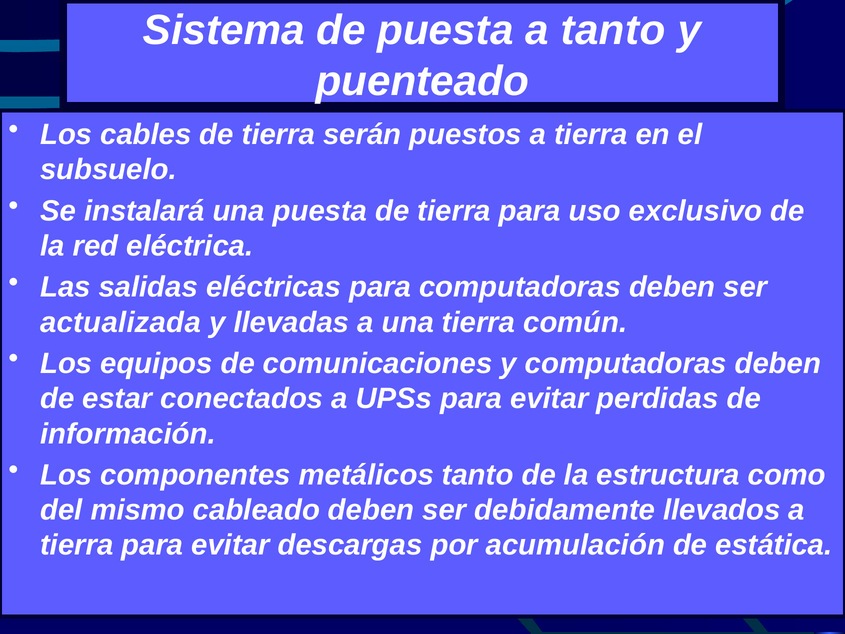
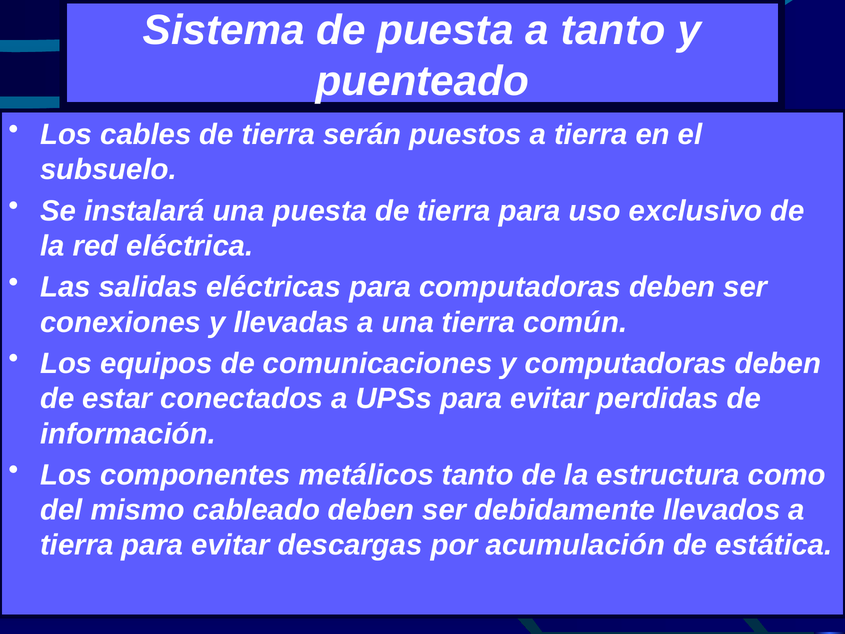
actualizada: actualizada -> conexiones (121, 322)
